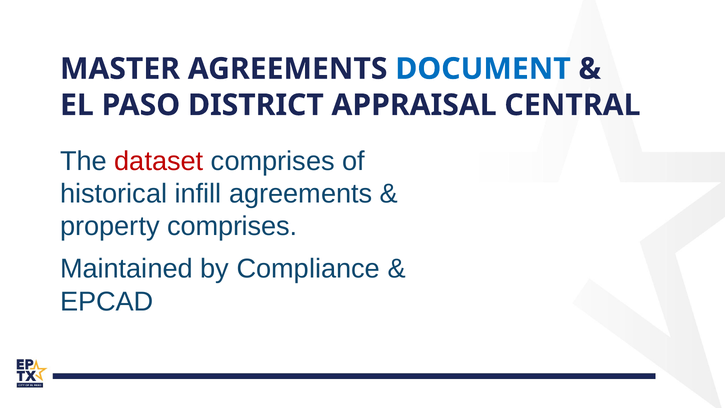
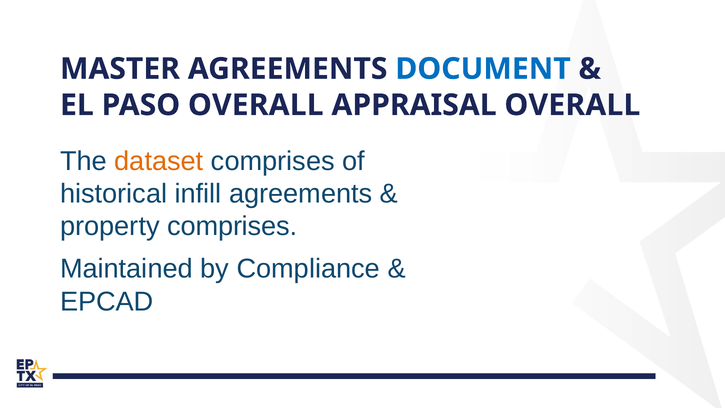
PASO DISTRICT: DISTRICT -> OVERALL (256, 105)
APPRAISAL CENTRAL: CENTRAL -> OVERALL (572, 105)
dataset colour: red -> orange (159, 161)
